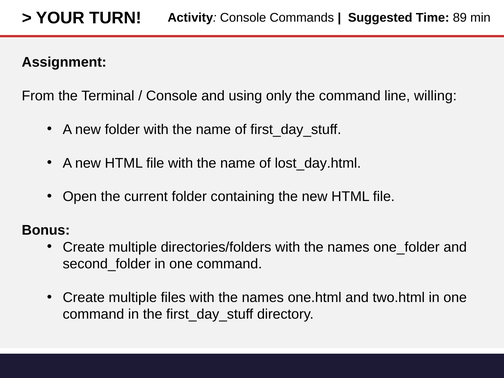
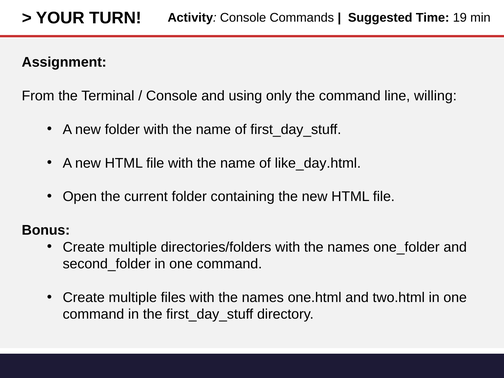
89: 89 -> 19 (460, 18)
lost_day.html: lost_day.html -> like_day.html (318, 163)
